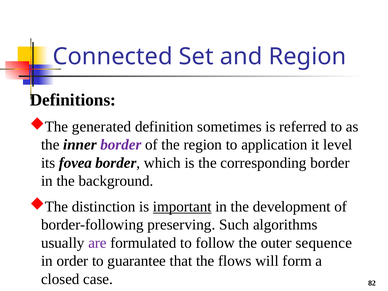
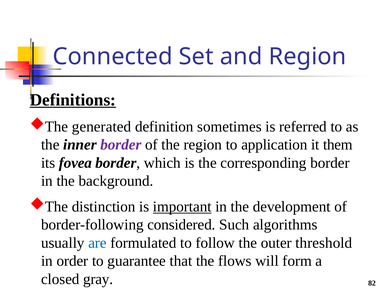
Definitions underline: none -> present (73, 100)
level: level -> them (338, 145)
preserving: preserving -> considered (181, 225)
are colour: purple -> blue (97, 243)
sequence: sequence -> threshold (324, 243)
case: case -> gray (98, 279)
